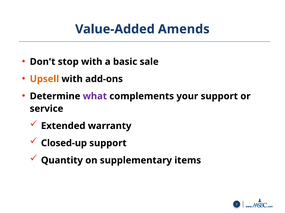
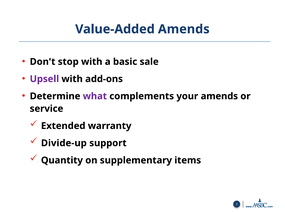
Upsell colour: orange -> purple (44, 79)
your support: support -> amends (219, 96)
Closed-up: Closed-up -> Divide-up (64, 144)
